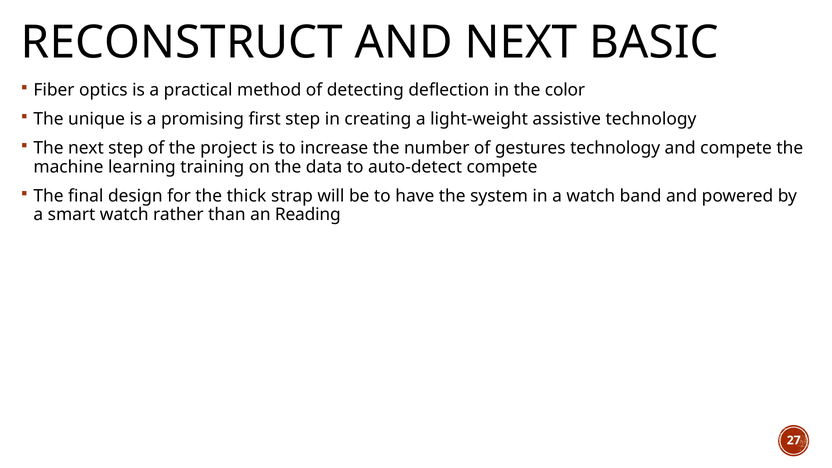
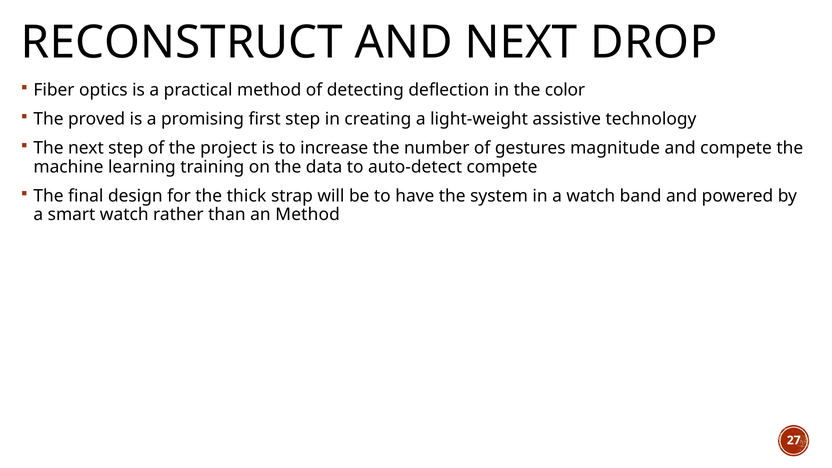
BASIC: BASIC -> DROP (654, 43)
unique: unique -> proved (97, 119)
gestures technology: technology -> magnitude (615, 148)
an Reading: Reading -> Method (308, 215)
